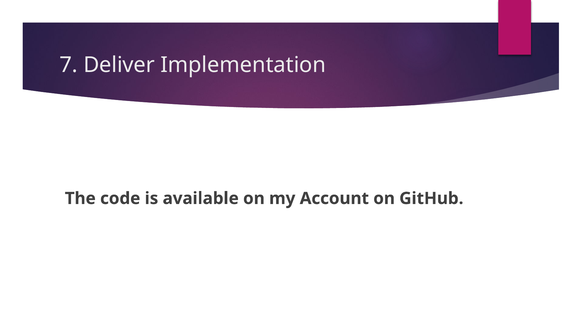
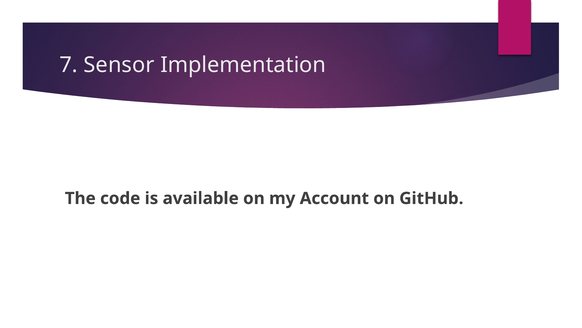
Deliver: Deliver -> Sensor (119, 65)
